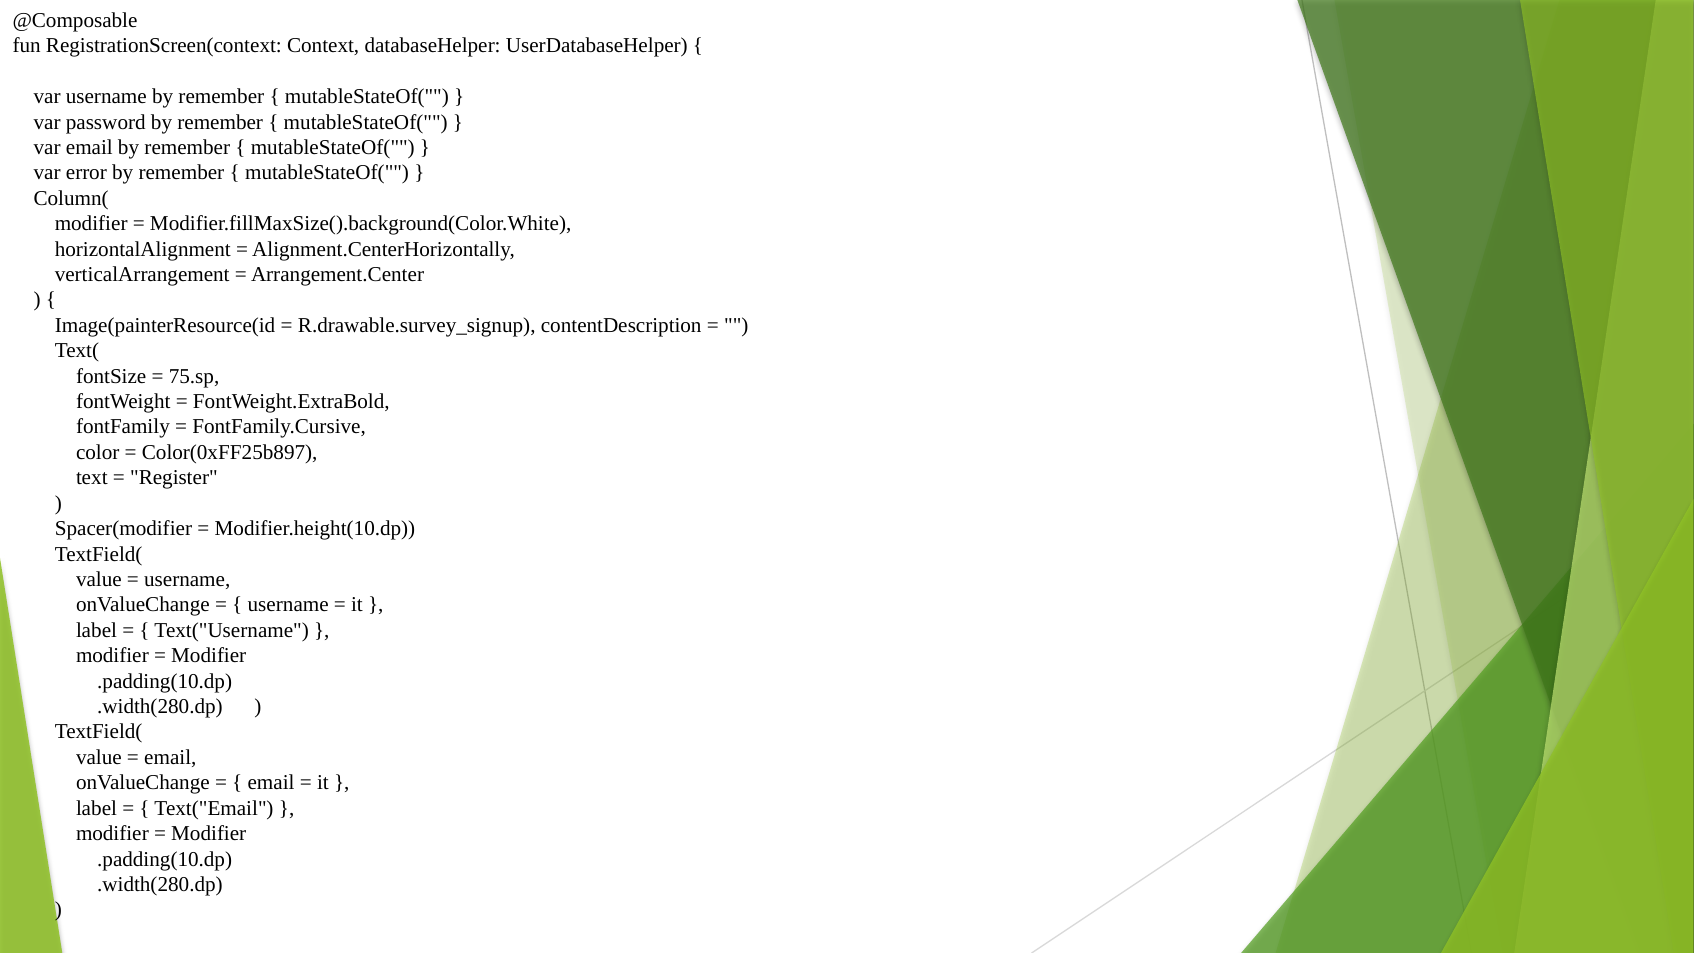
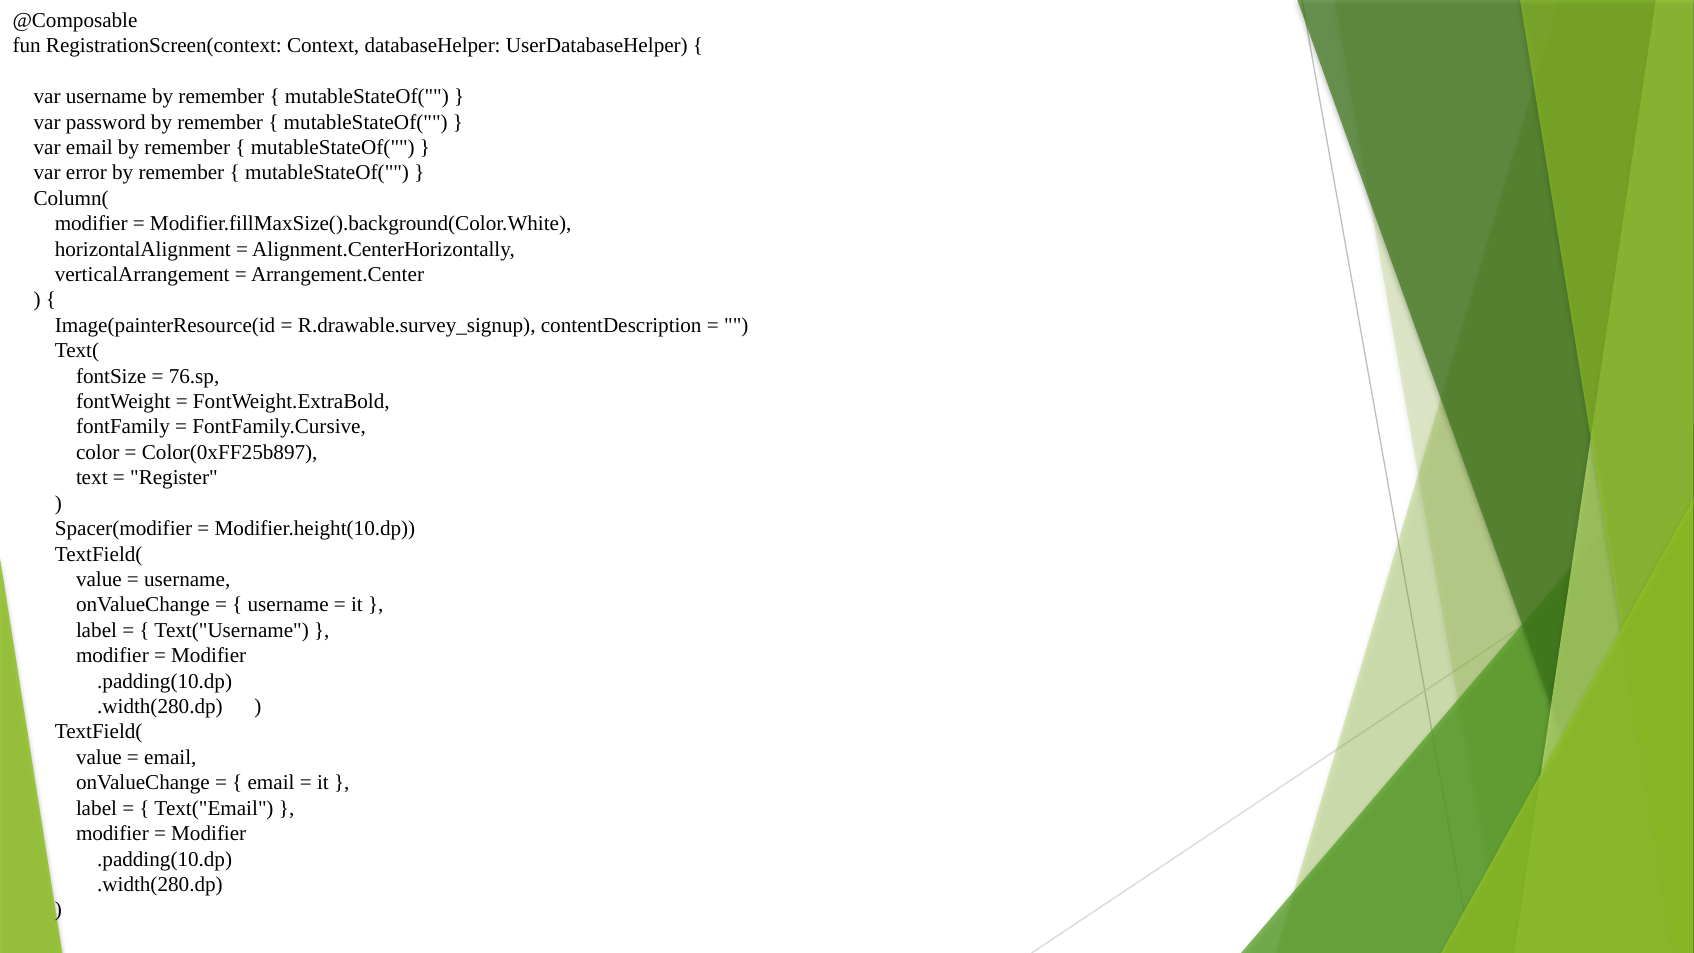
75.sp: 75.sp -> 76.sp (194, 376)
